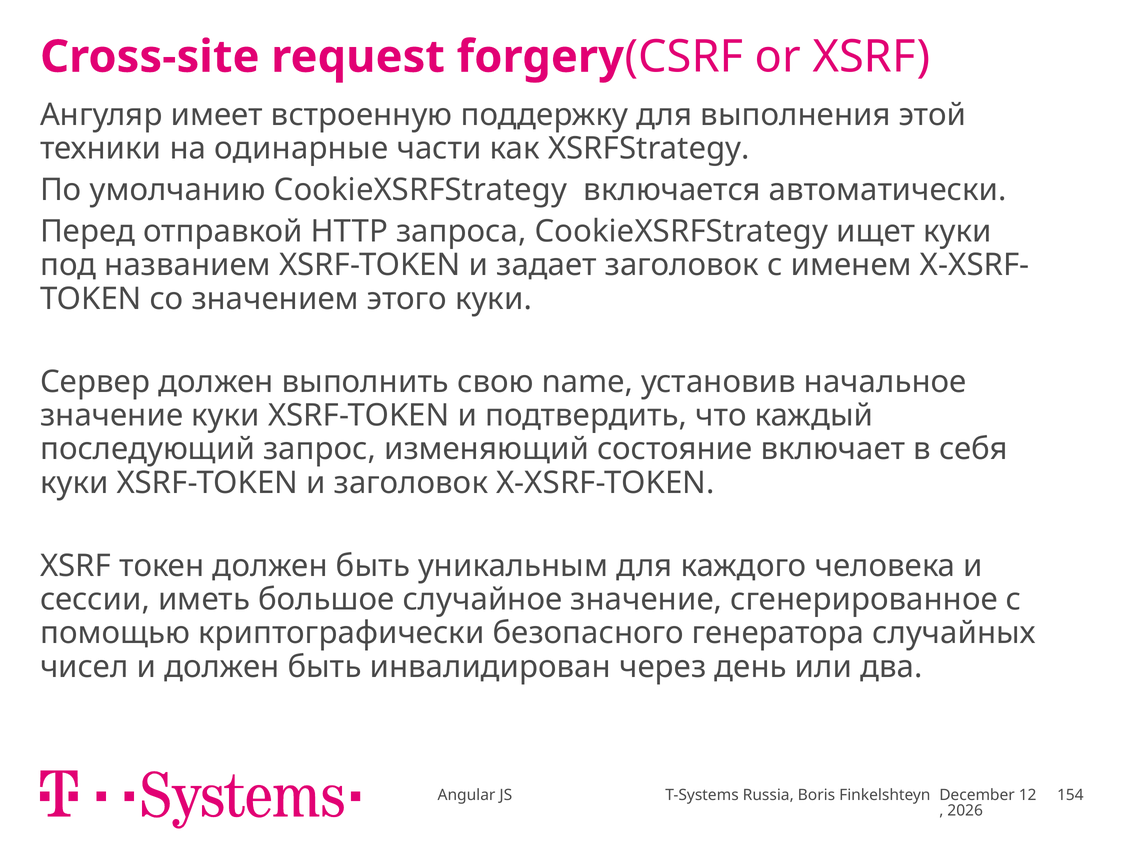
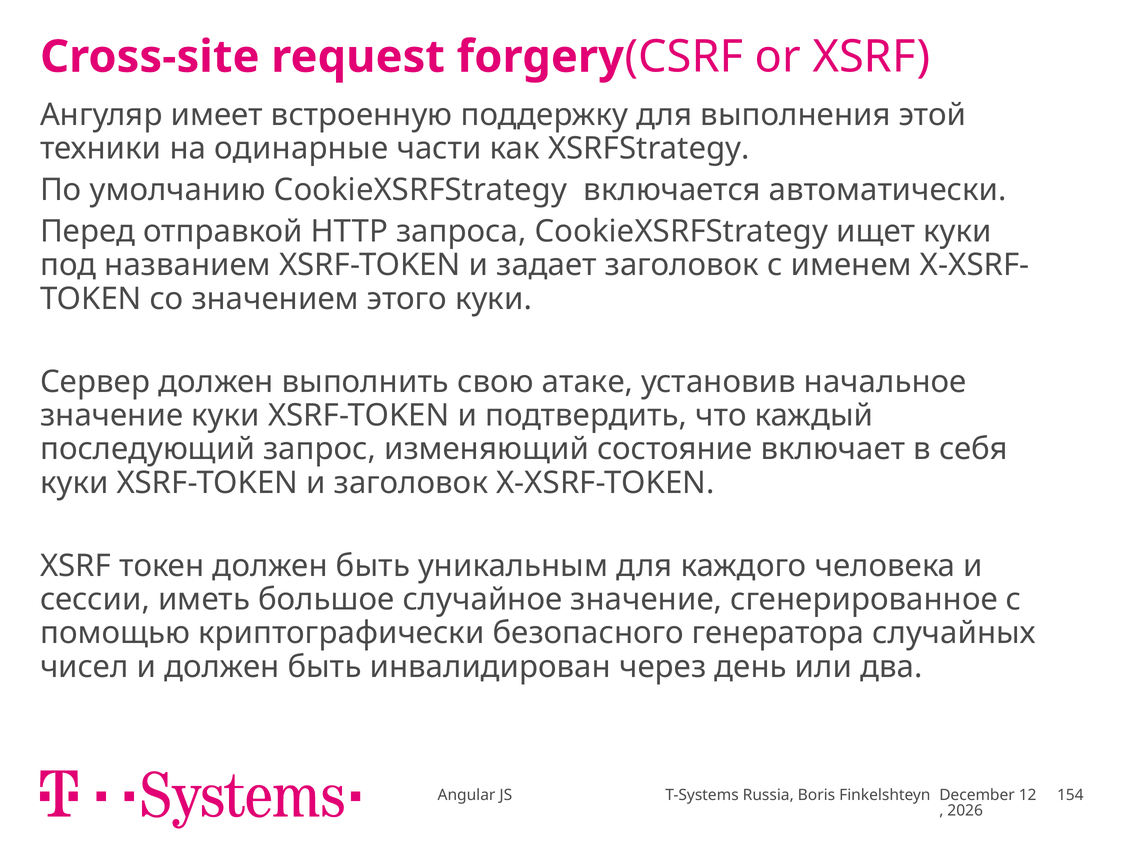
name: name -> атаке (587, 382)
